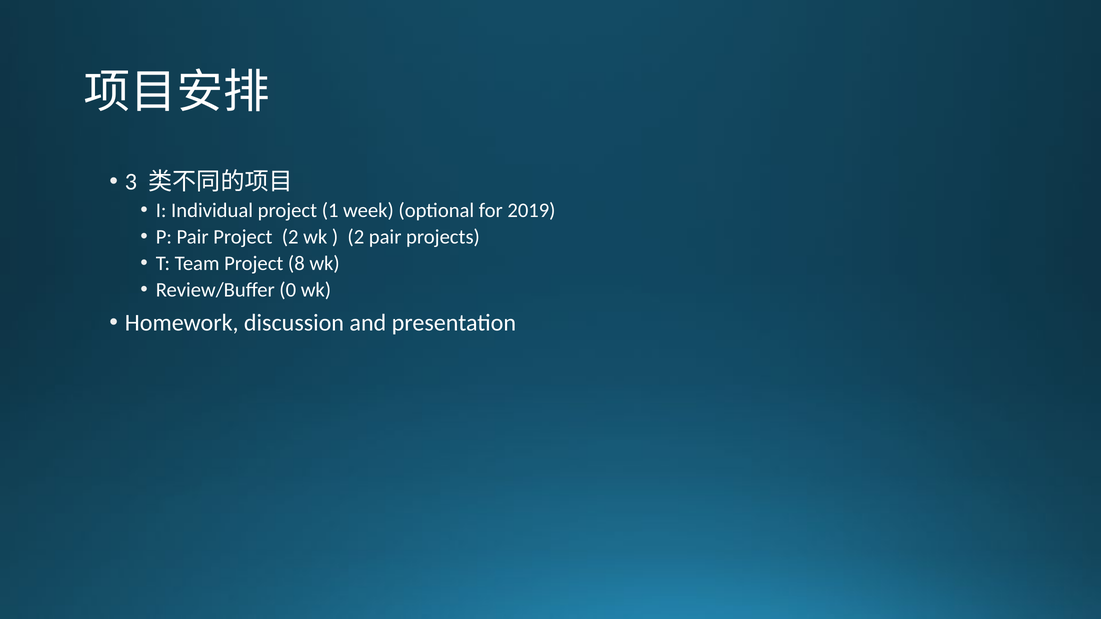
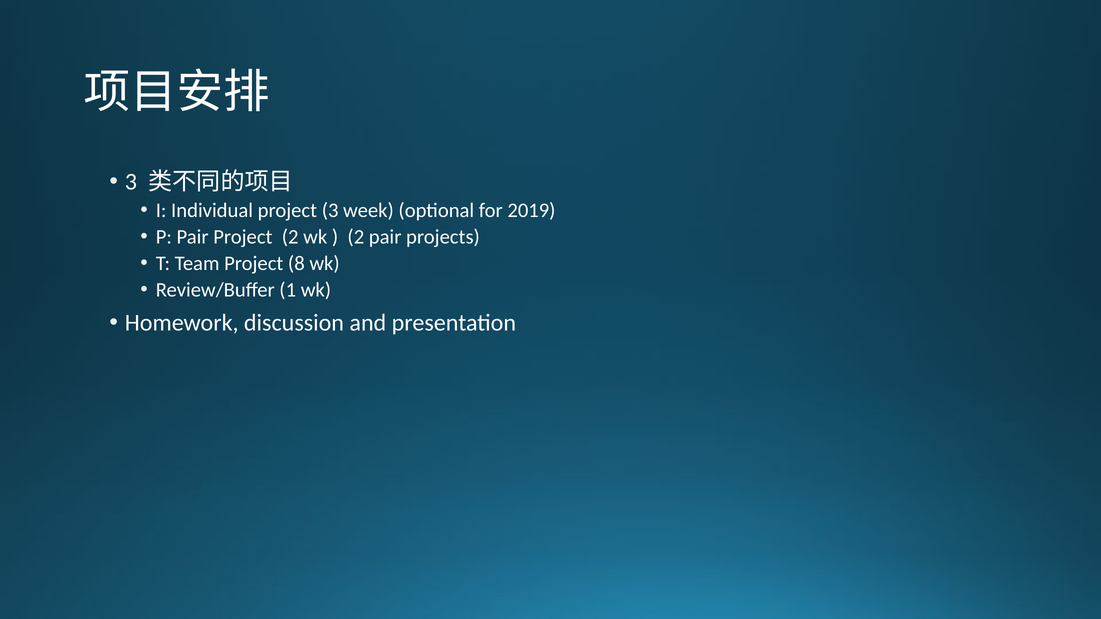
project 1: 1 -> 3 (330, 210)
0: 0 -> 1 (288, 290)
